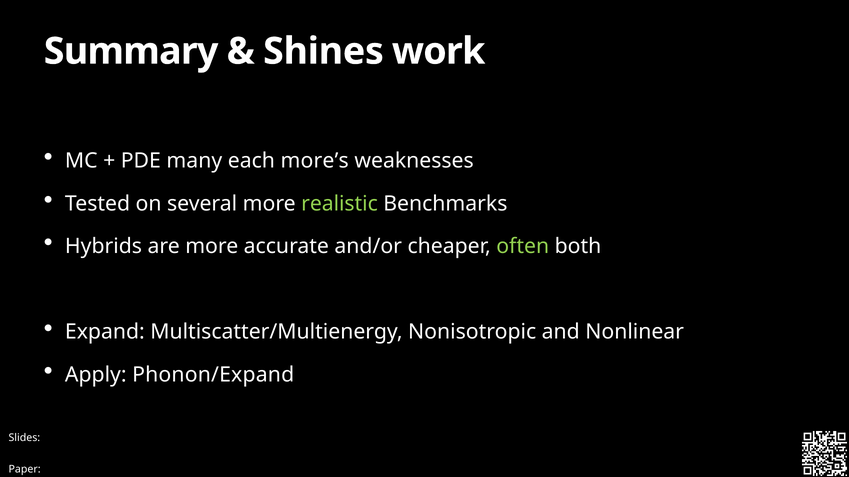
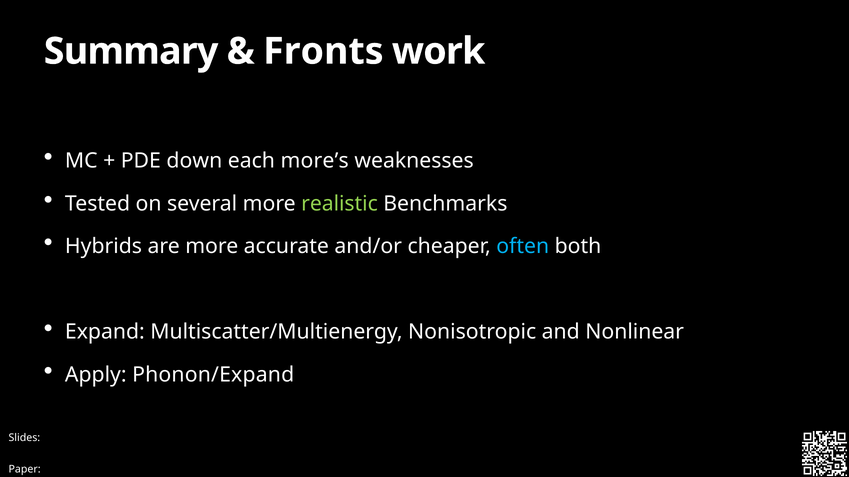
Shines: Shines -> Fronts (323, 51)
many: many -> down (194, 161)
often colour: light green -> light blue (523, 247)
